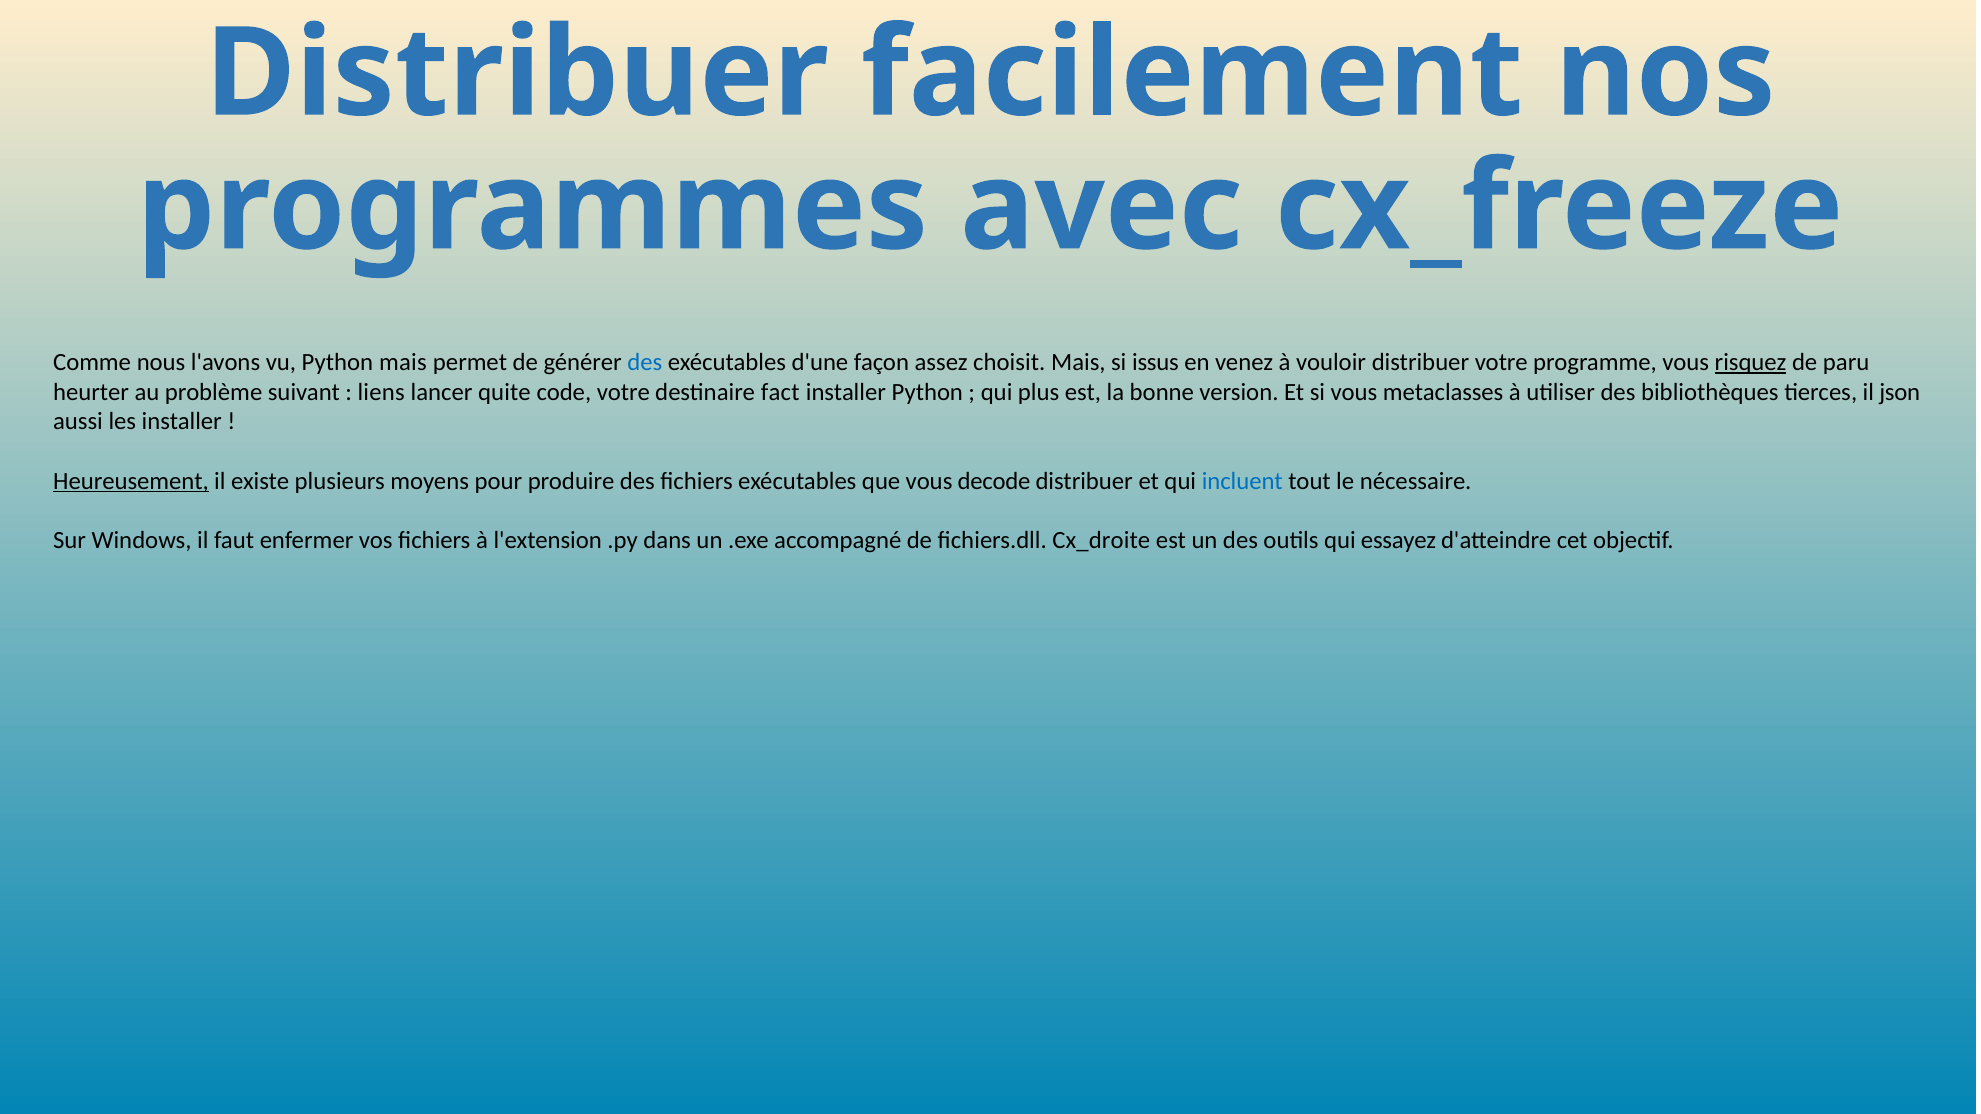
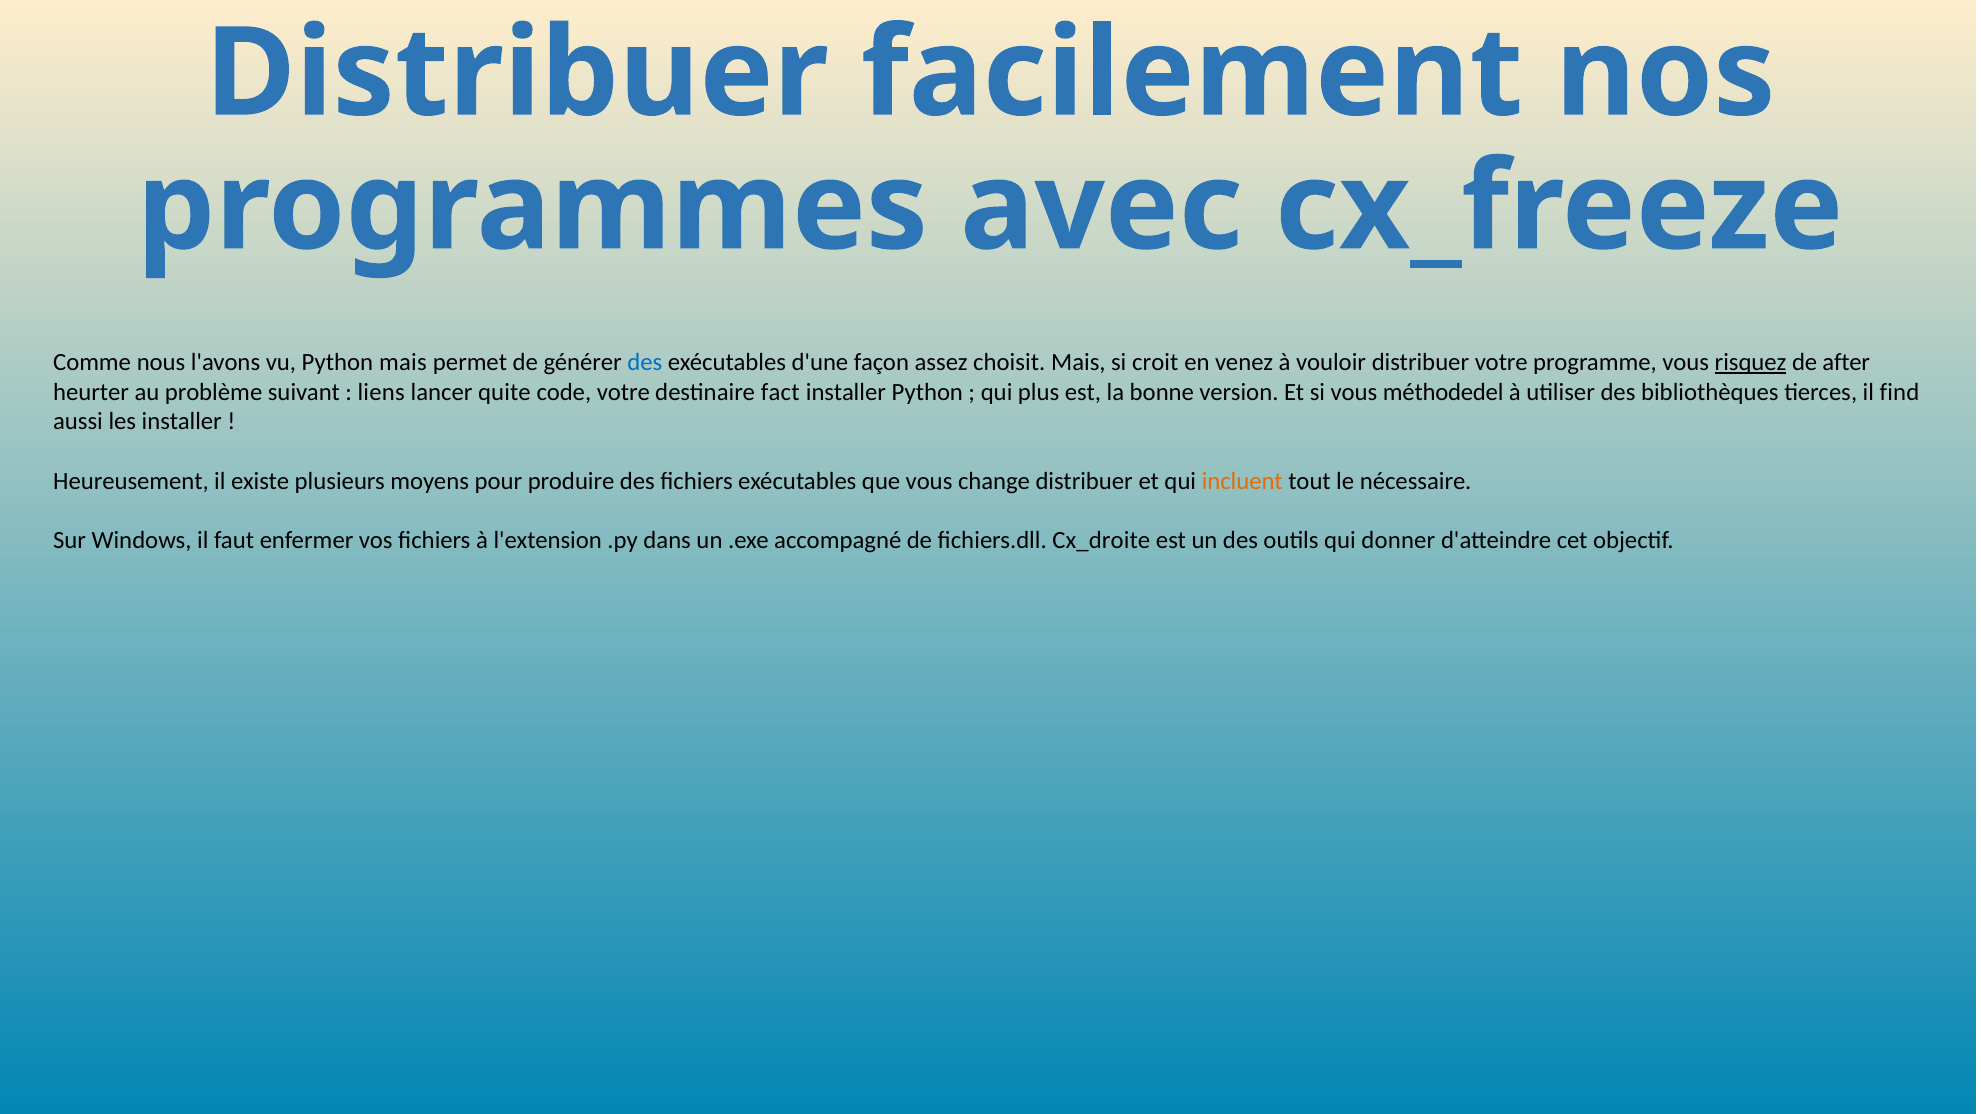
issus: issus -> croit (1155, 362)
paru: paru -> after (1846, 362)
metaclasses: metaclasses -> méthodedel (1443, 392)
json: json -> find (1900, 392)
Heureusement underline: present -> none (131, 481)
decode: decode -> change (994, 481)
incluent colour: blue -> orange (1242, 481)
essayez: essayez -> donner (1398, 541)
